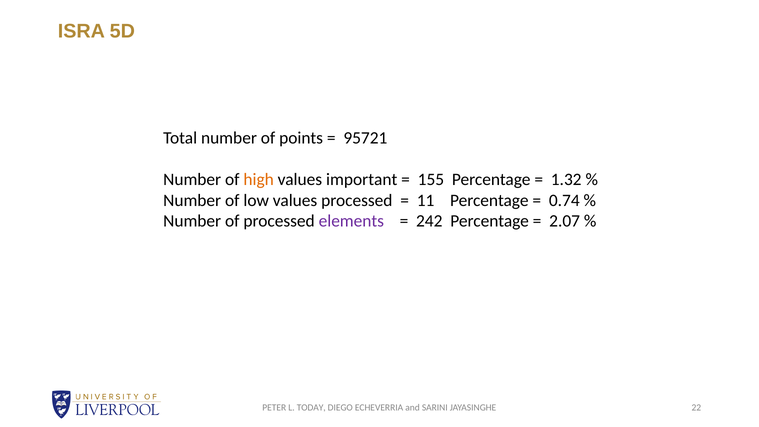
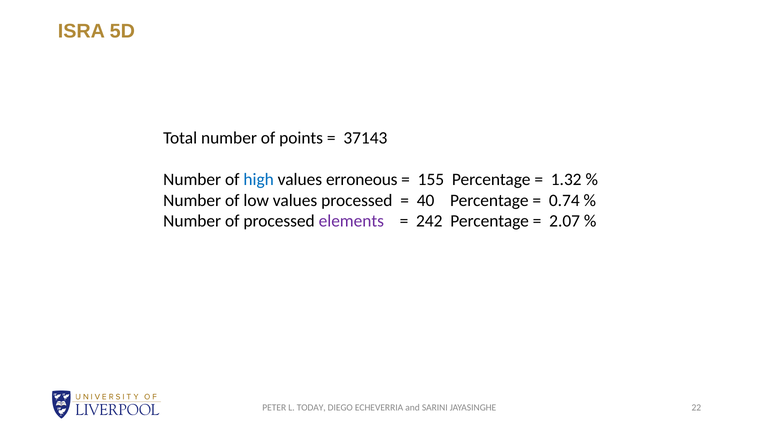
95721: 95721 -> 37143 (365, 138)
high colour: orange -> blue (259, 179)
important: important -> erroneous (362, 179)
11: 11 -> 40 (426, 200)
